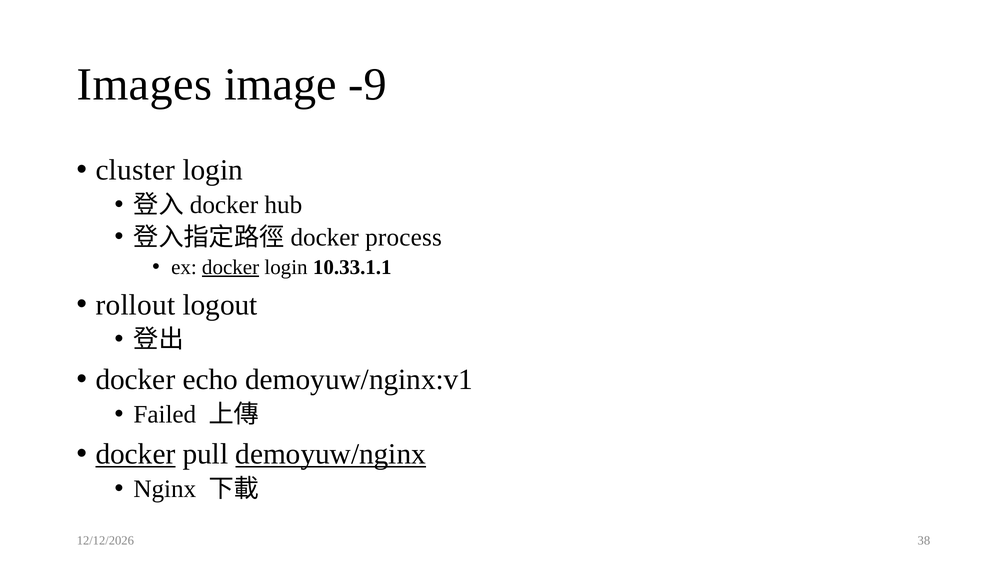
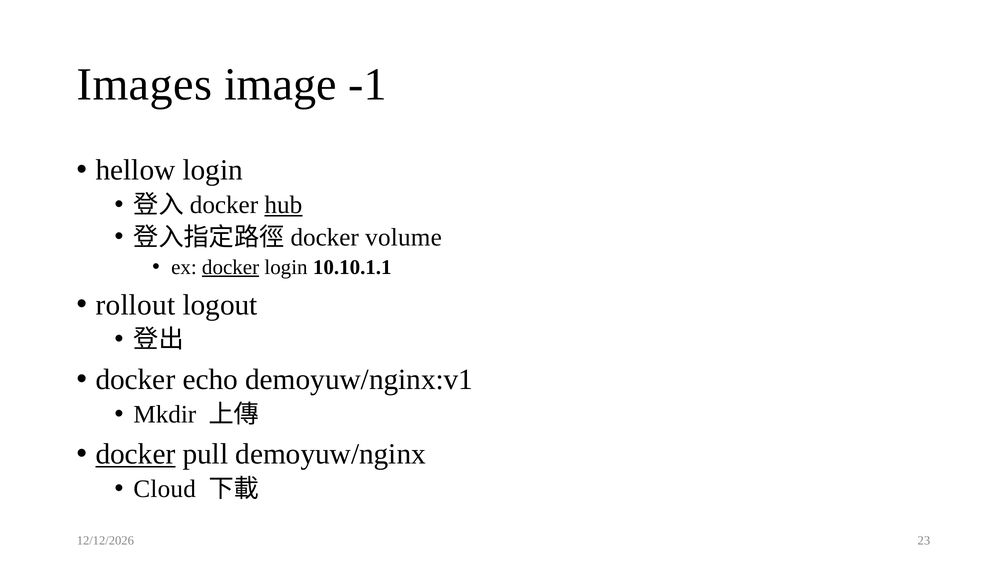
-9: -9 -> -1 (368, 85)
cluster: cluster -> hellow (136, 170)
hub underline: none -> present (283, 205)
process: process -> volume (404, 237)
10.33.1.1: 10.33.1.1 -> 10.10.1.1 (352, 268)
Failed: Failed -> Mkdir (165, 415)
demoyuw/nginx underline: present -> none (331, 454)
Nginx: Nginx -> Cloud (165, 489)
38: 38 -> 23 (924, 541)
